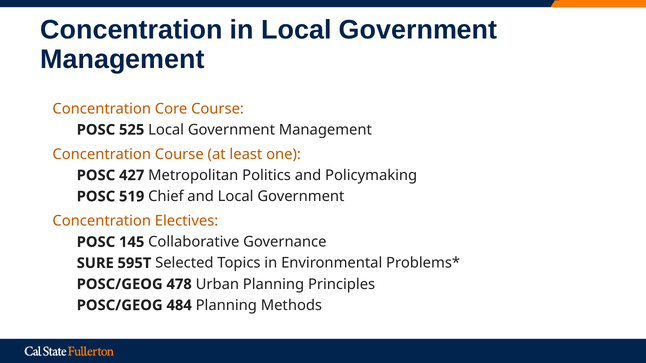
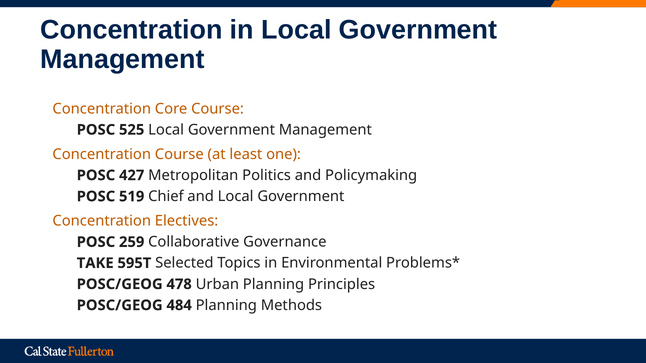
145: 145 -> 259 (132, 242)
SURE: SURE -> TAKE (95, 263)
